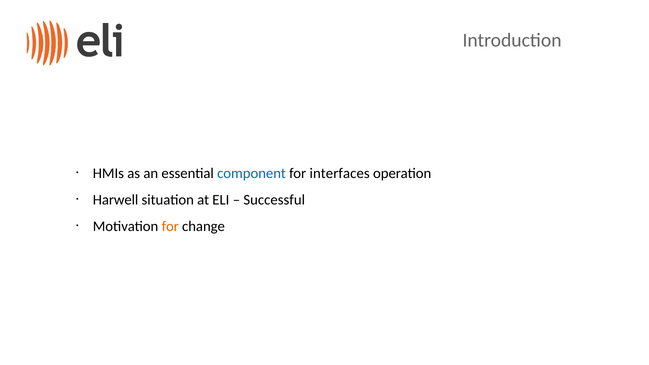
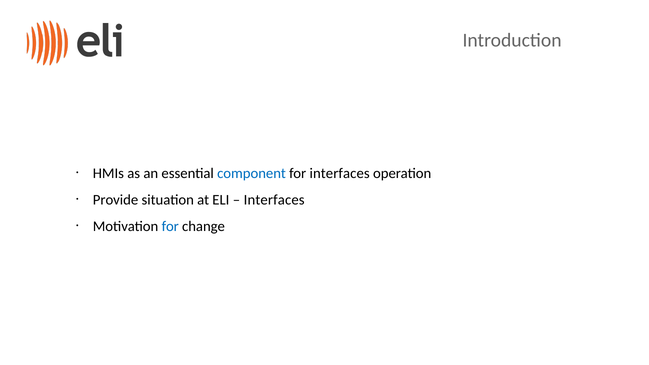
Harwell: Harwell -> Provide (116, 200)
Successful: Successful -> Interfaces (274, 200)
for colour: orange -> blue (170, 227)
